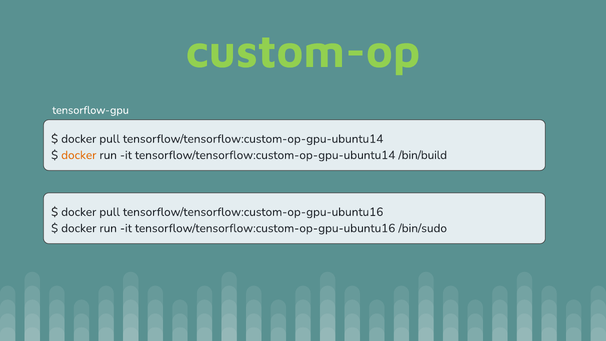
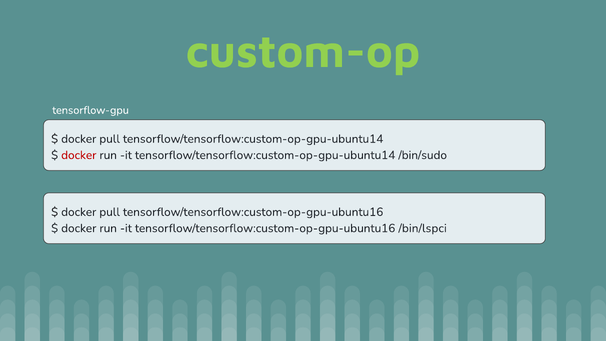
docker colour: orange -> red (79, 155)
/bin/build: /bin/build -> /bin/sudo (423, 155)
/bin/sudo: /bin/sudo -> /bin/lspci (423, 228)
